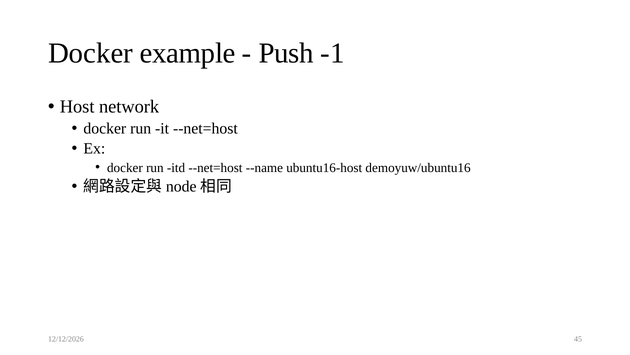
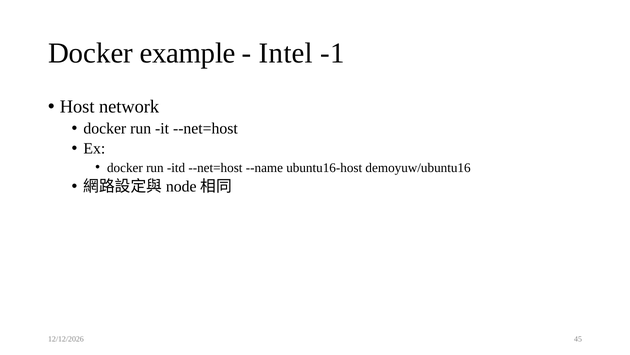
Push: Push -> Intel (286, 53)
